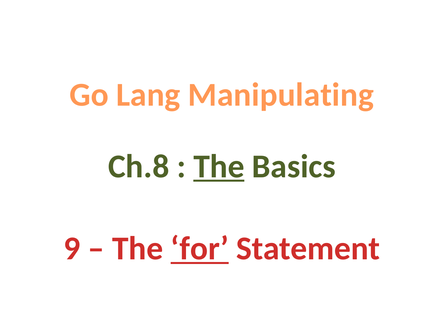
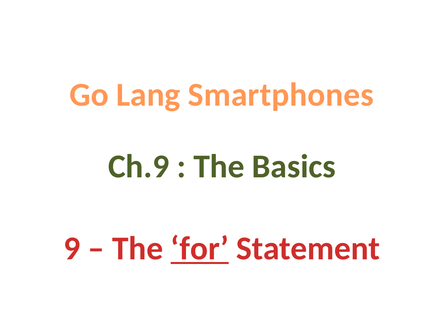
Manipulating: Manipulating -> Smartphones (281, 95)
Ch.8: Ch.8 -> Ch.9 (139, 166)
The underline: present -> none (219, 166)
